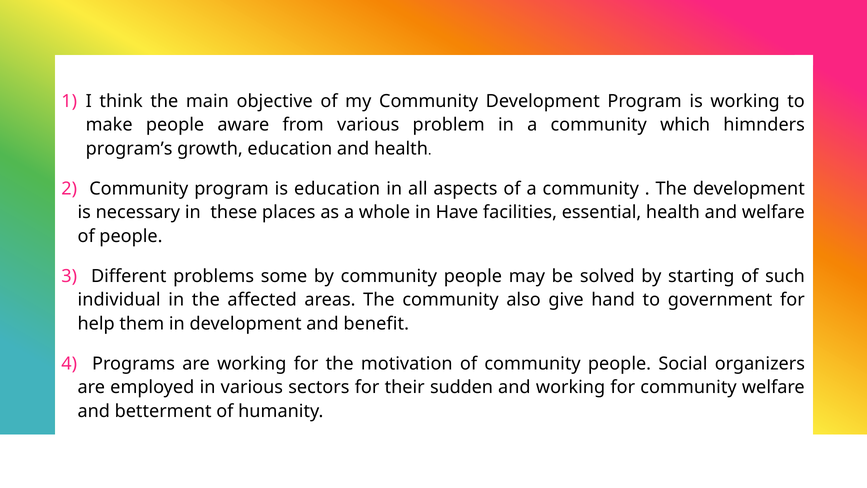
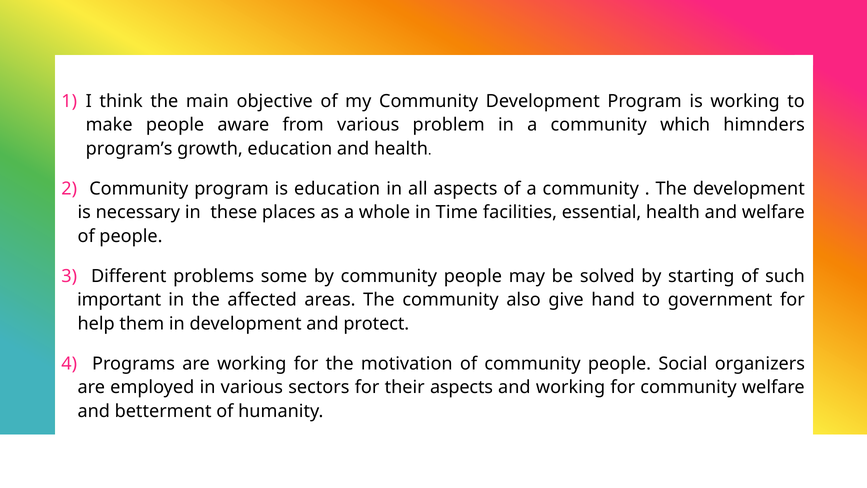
Have: Have -> Time (457, 212)
individual: individual -> important (119, 300)
benefit: benefit -> protect (376, 324)
their sudden: sudden -> aspects (462, 387)
